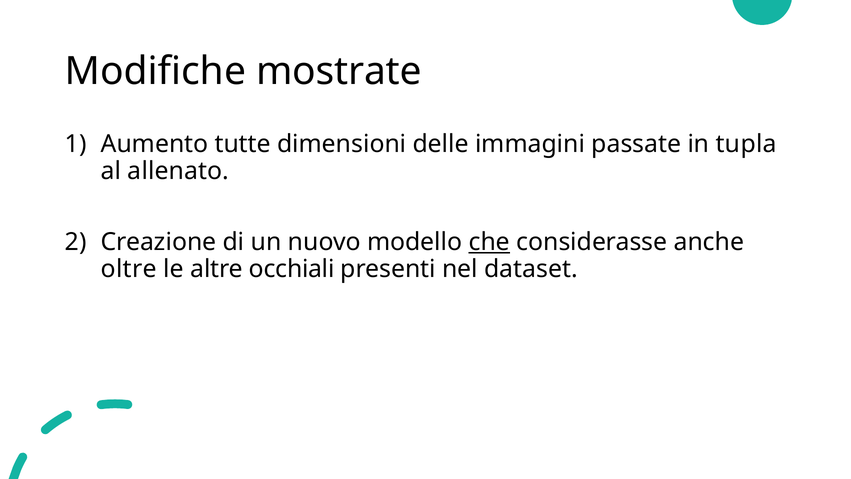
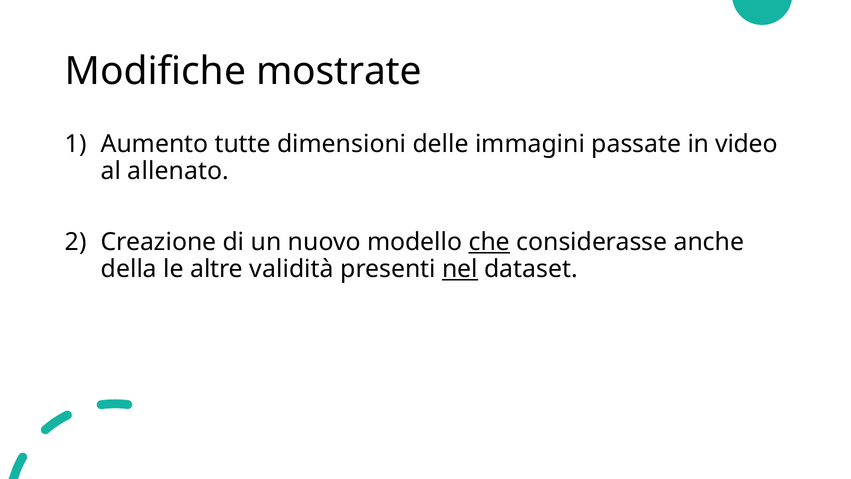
tupla: tupla -> video (746, 144)
oltre: oltre -> della (129, 269)
occhiali: occhiali -> validità (292, 269)
nel underline: none -> present (460, 269)
